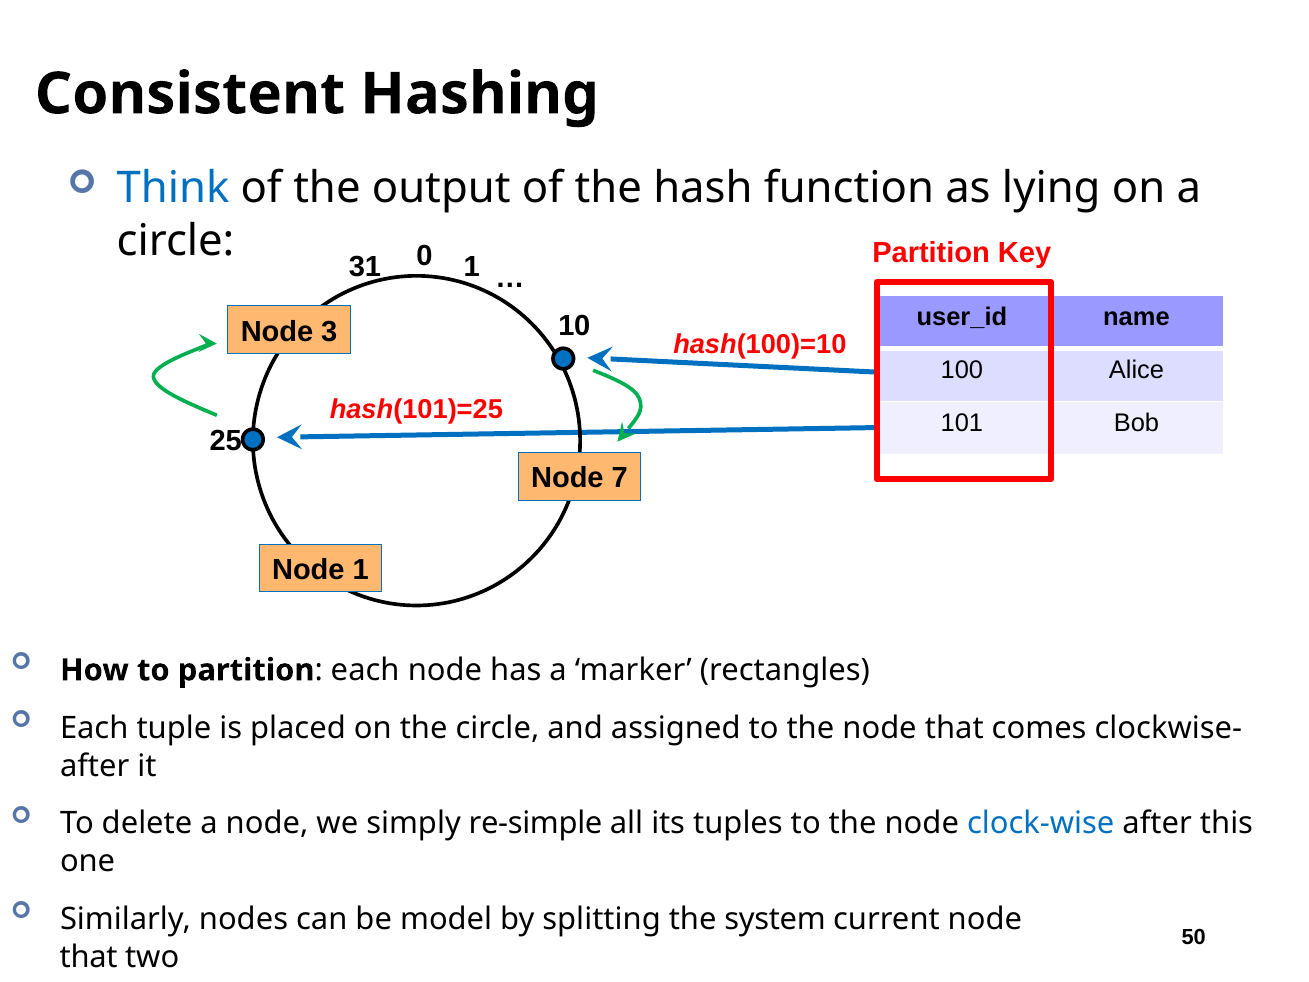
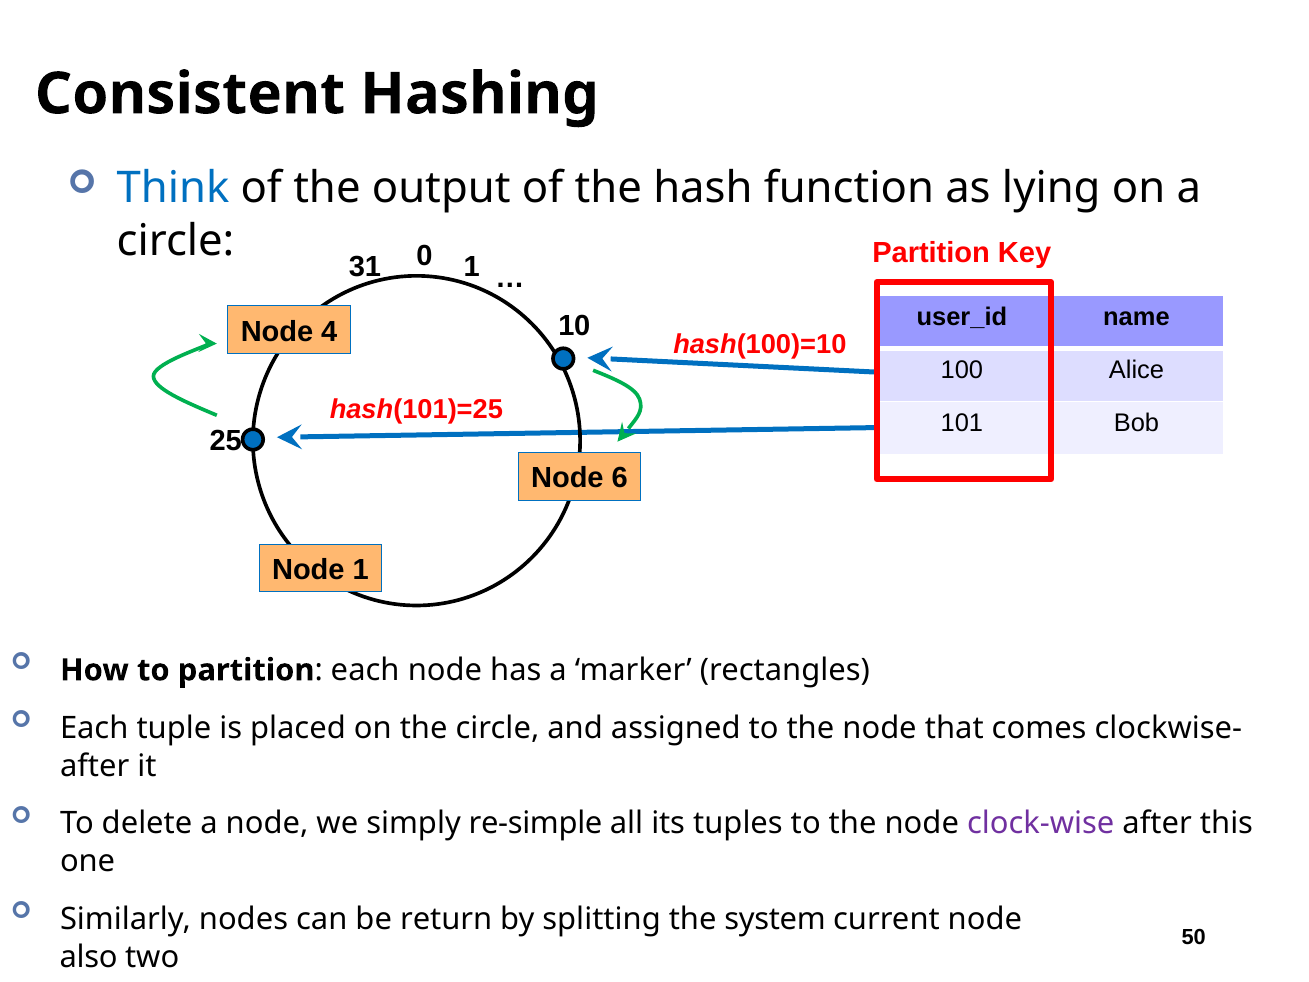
3: 3 -> 4 (329, 332)
7: 7 -> 6 (620, 478)
clock-wise colour: blue -> purple (1041, 823)
model: model -> return (446, 919)
that: that -> also (89, 957)
